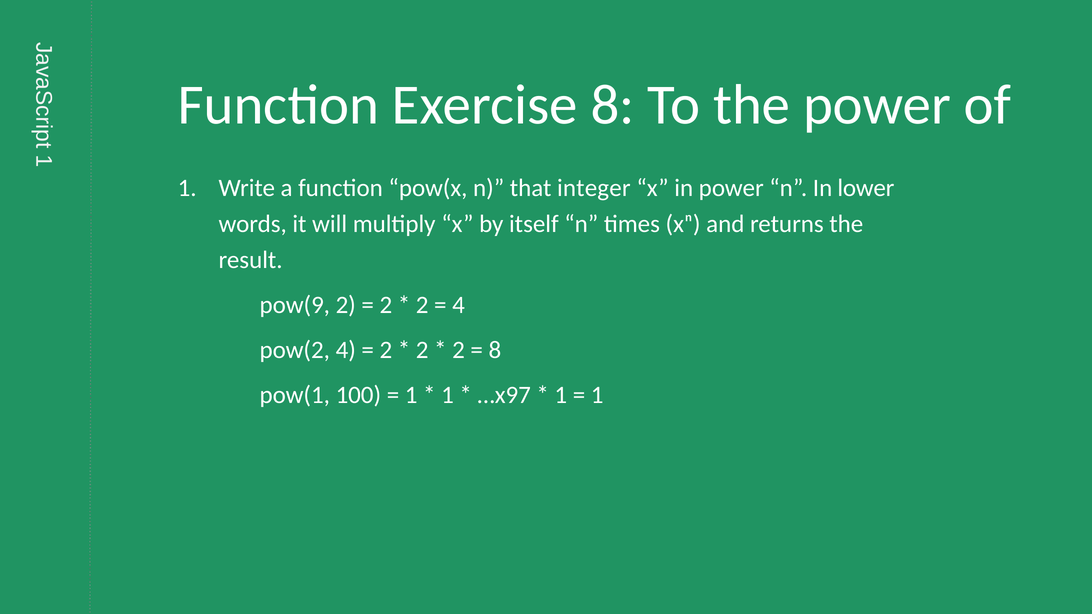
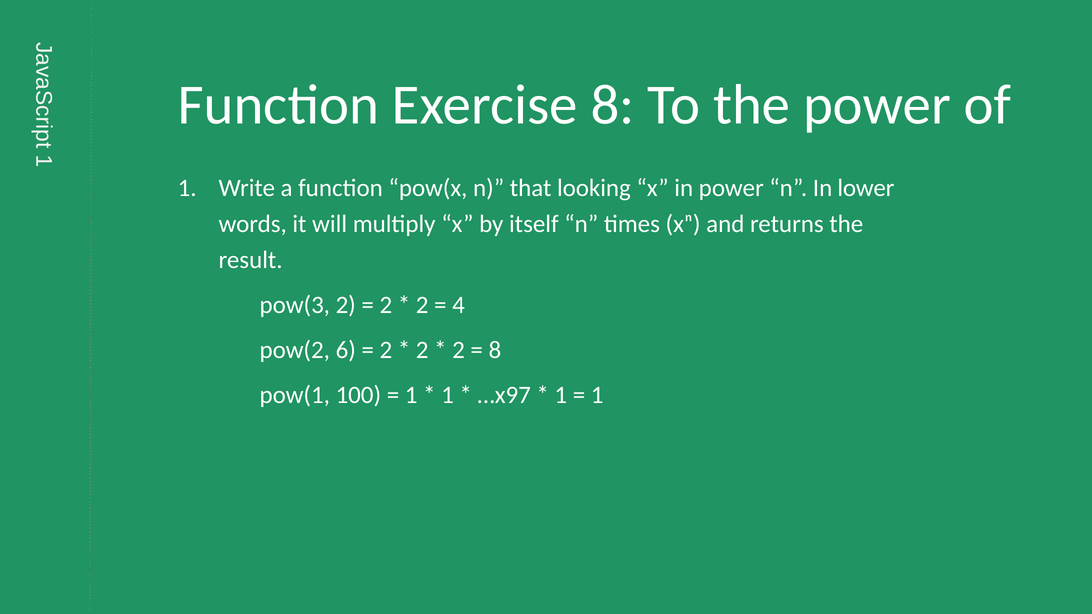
integer: integer -> looking (594, 188)
pow(9: pow(9 -> pow(3 (295, 305)
pow(2 4: 4 -> 6 (346, 350)
